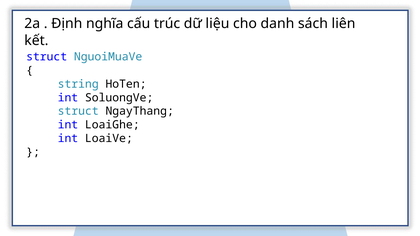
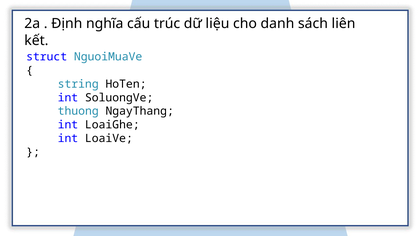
struct: struct -> thuong (78, 111)
